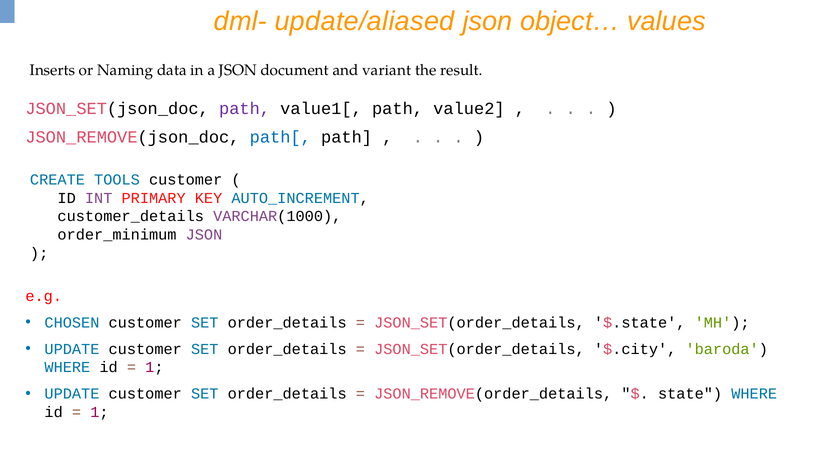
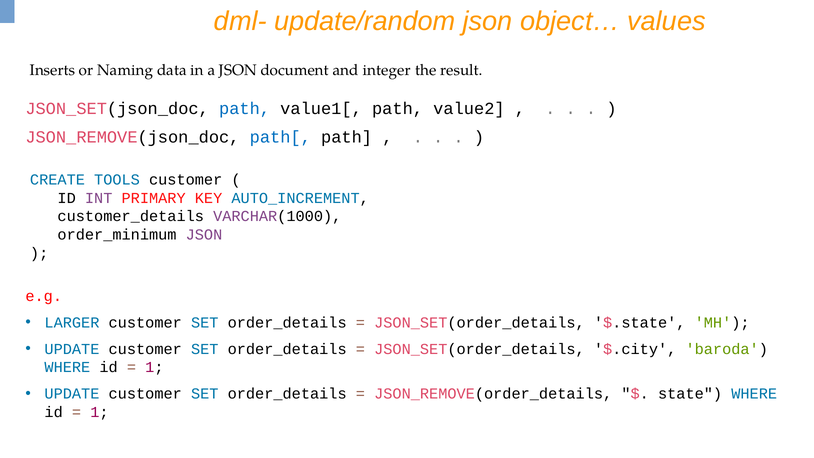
update/aliased: update/aliased -> update/random (365, 21)
variant: variant -> integer (387, 70)
path colour: purple -> blue (245, 109)
CHOSEN: CHOSEN -> LARGER (72, 323)
